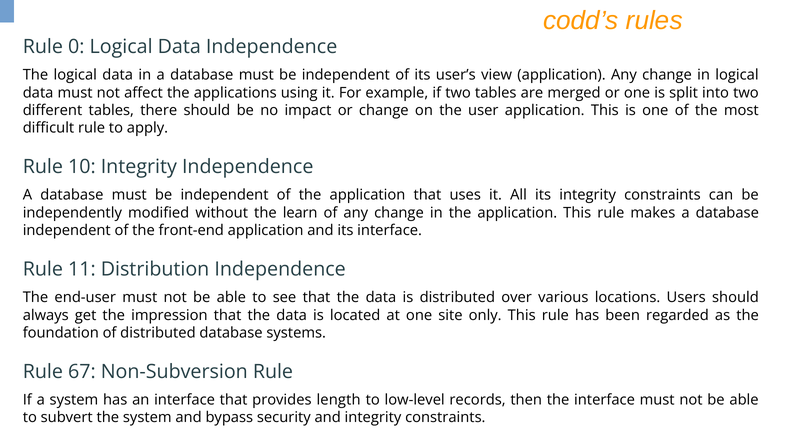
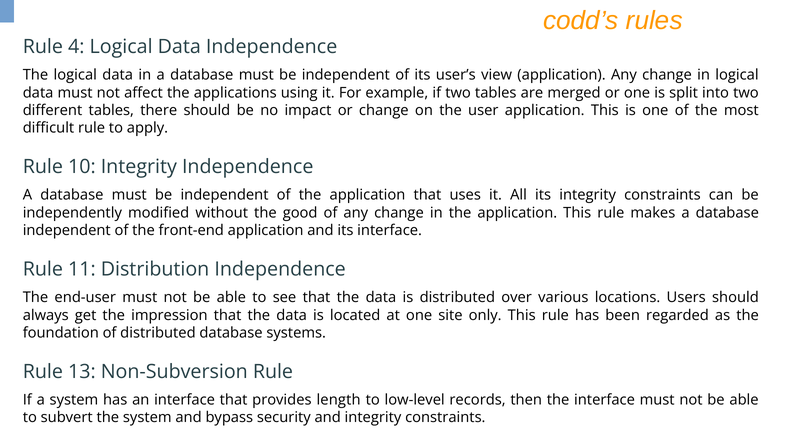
0: 0 -> 4 (76, 47)
learn: learn -> good (300, 213)
67: 67 -> 13 (82, 371)
